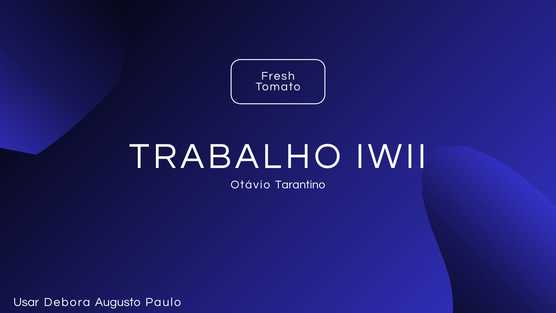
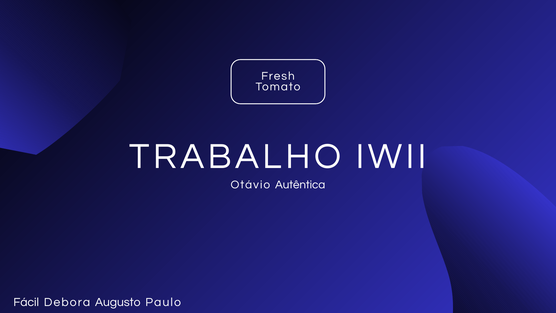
Tarantino: Tarantino -> Autêntica (300, 184)
Usar: Usar -> Fácil (26, 302)
